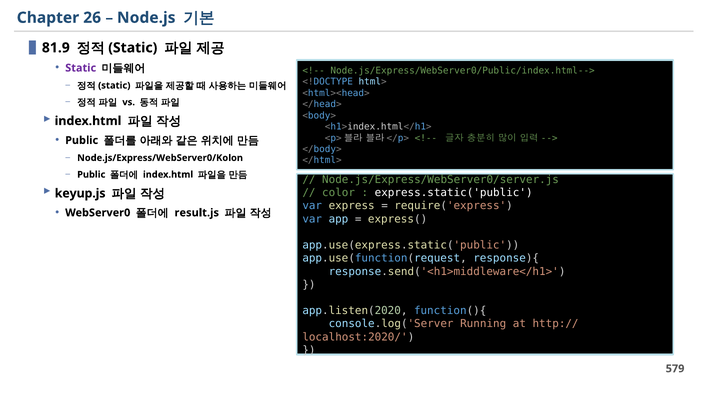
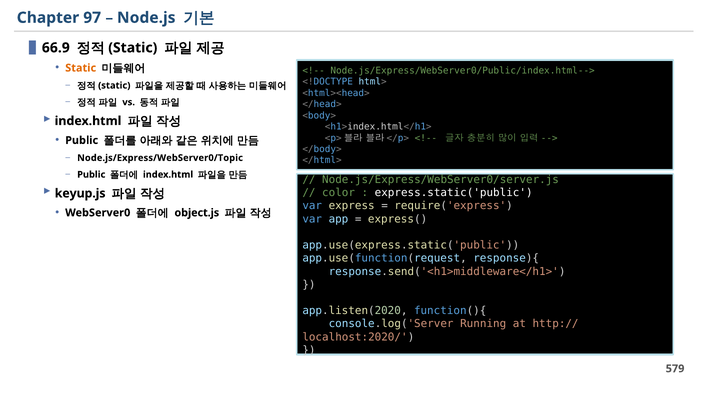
26: 26 -> 97 (92, 18)
81.9: 81.9 -> 66.9 (56, 48)
Static colour: purple -> orange (81, 68)
Node.js/Express/WebServer0/Kolon: Node.js/Express/WebServer0/Kolon -> Node.js/Express/WebServer0/Topic (160, 158)
result.js: result.js -> object.js (197, 213)
